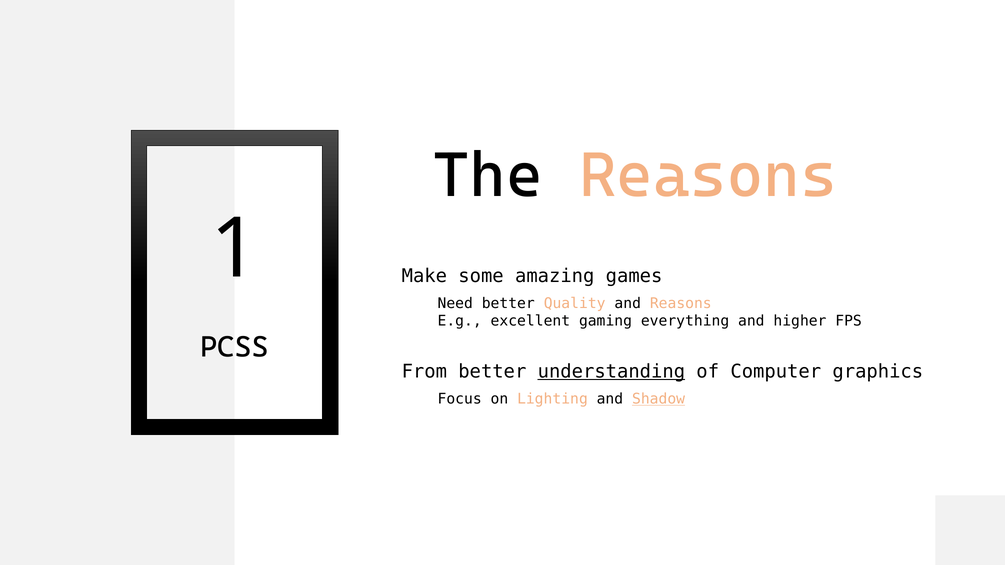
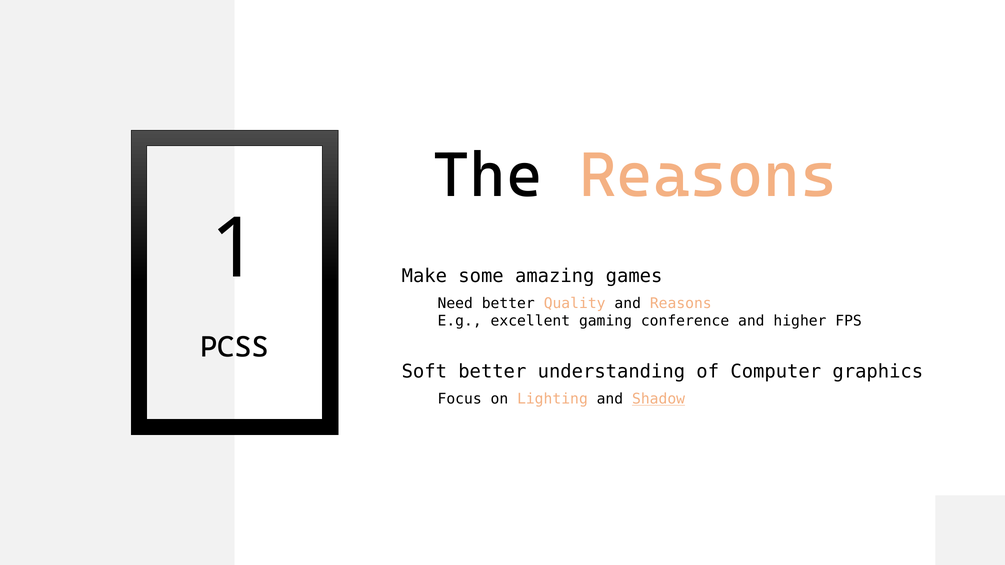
everything: everything -> conference (685, 321)
From: From -> Soft (424, 372)
understanding underline: present -> none (611, 372)
